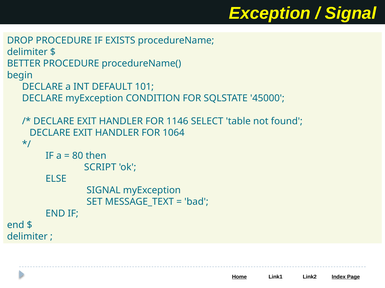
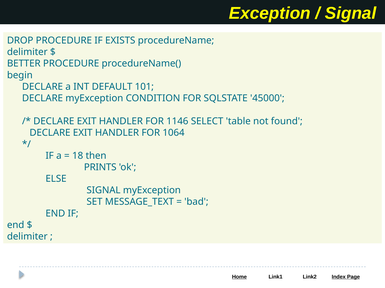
80: 80 -> 18 (78, 156)
SCRIPT: SCRIPT -> PRINTS (100, 168)
